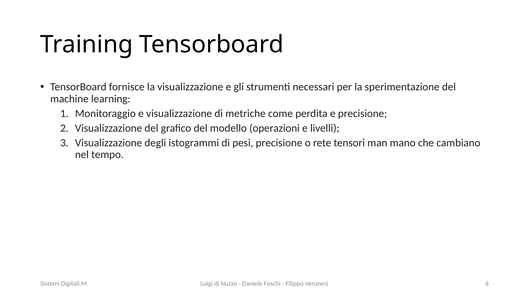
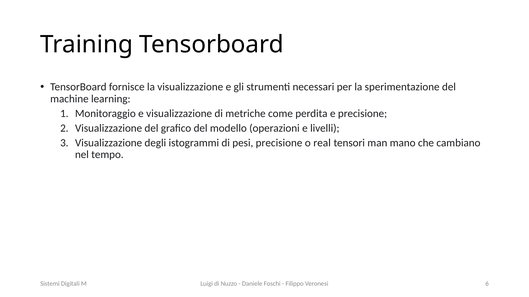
rete: rete -> real (322, 143)
